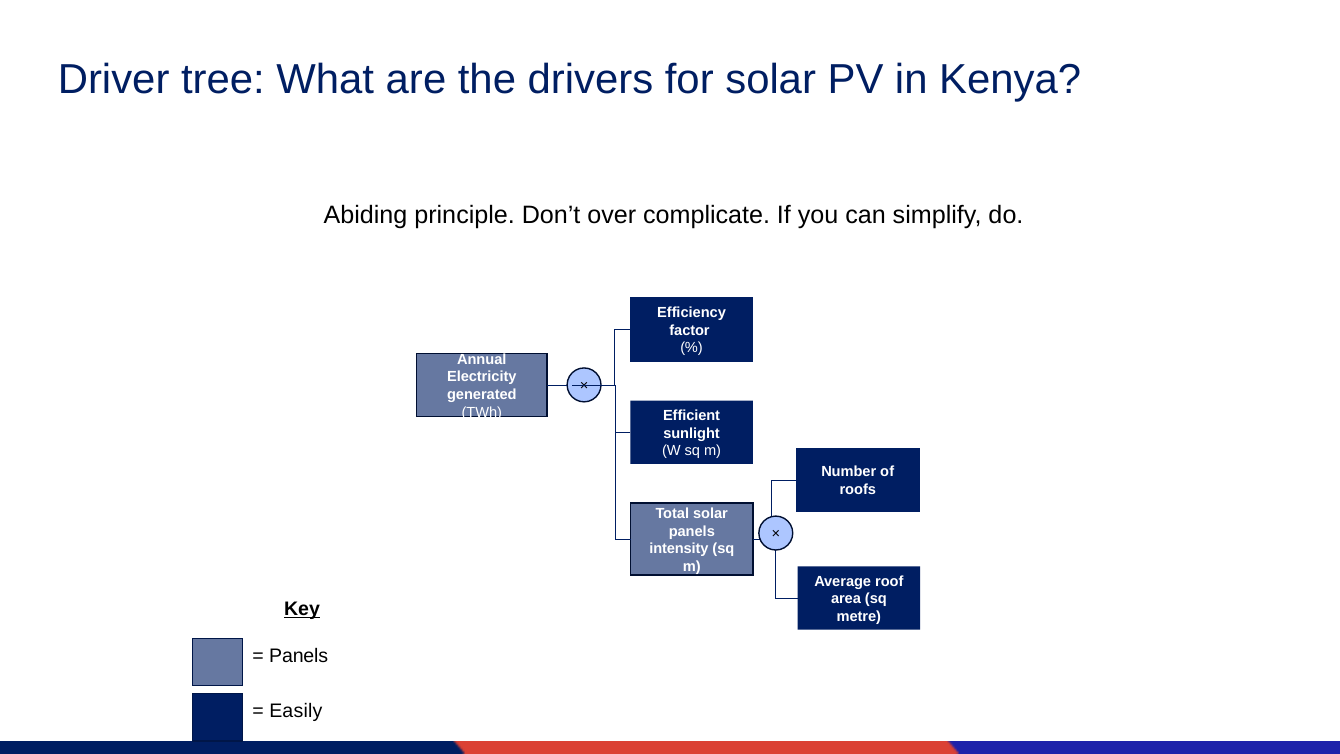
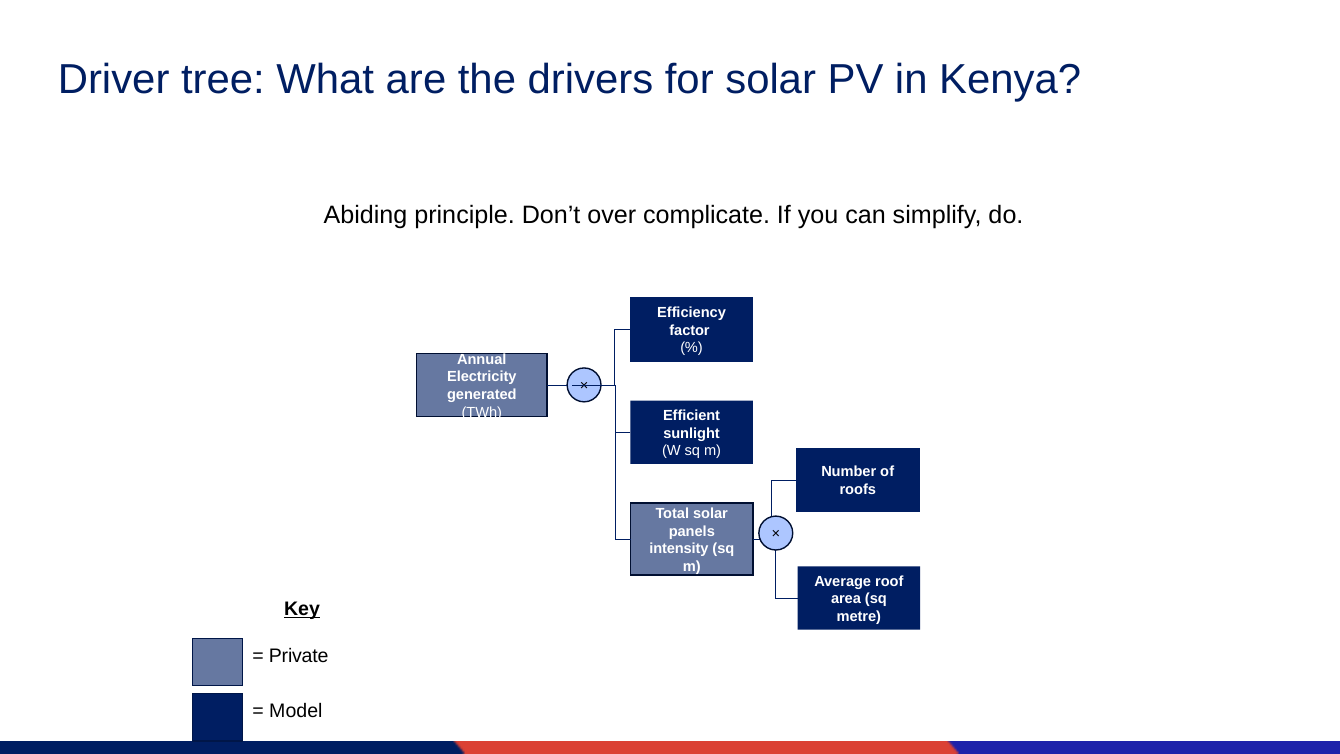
Panels: Panels -> Private (299, 656)
Easily: Easily -> Model (296, 710)
